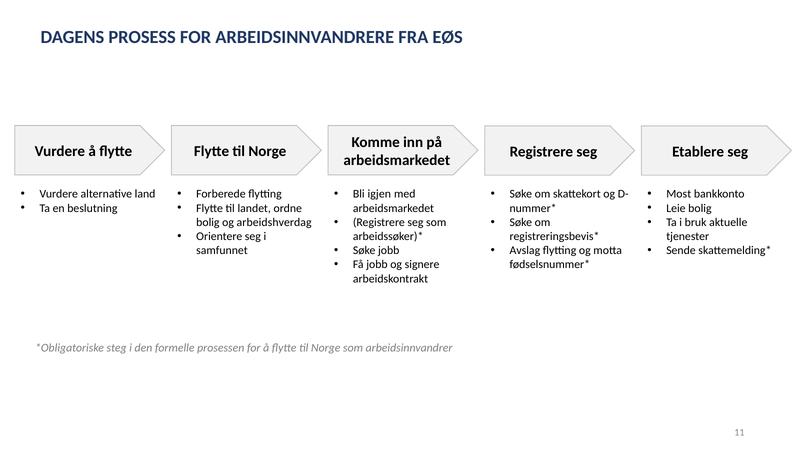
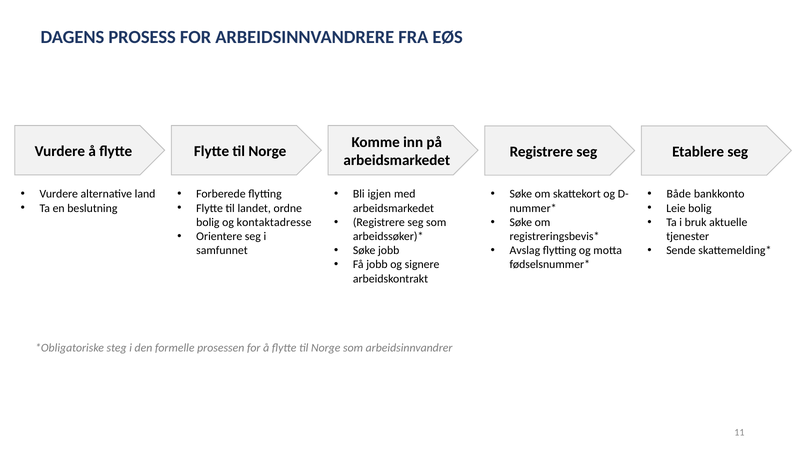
Most: Most -> Både (679, 194)
arbeidshverdag: arbeidshverdag -> kontaktadresse (274, 222)
